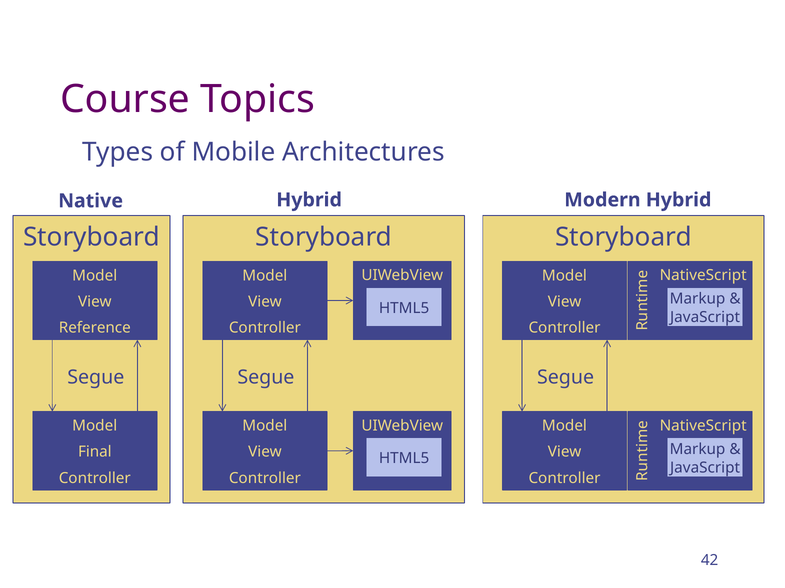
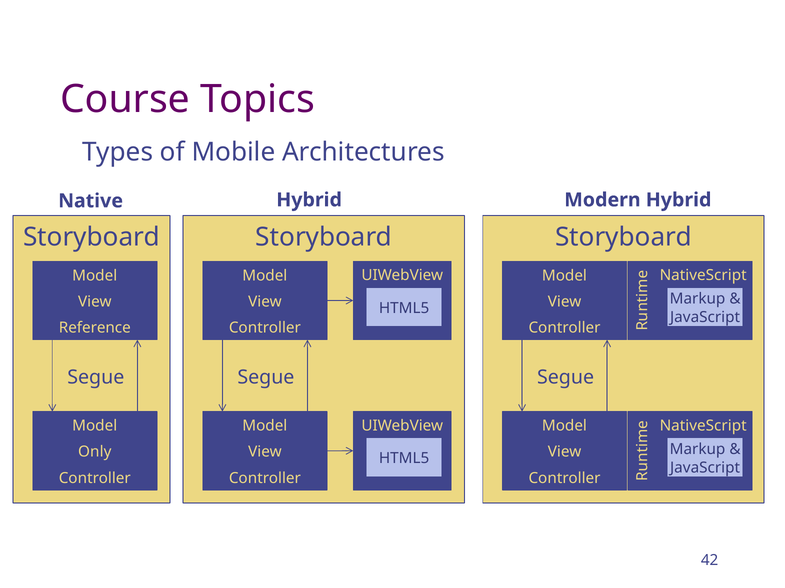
Final: Final -> Only (95, 452)
